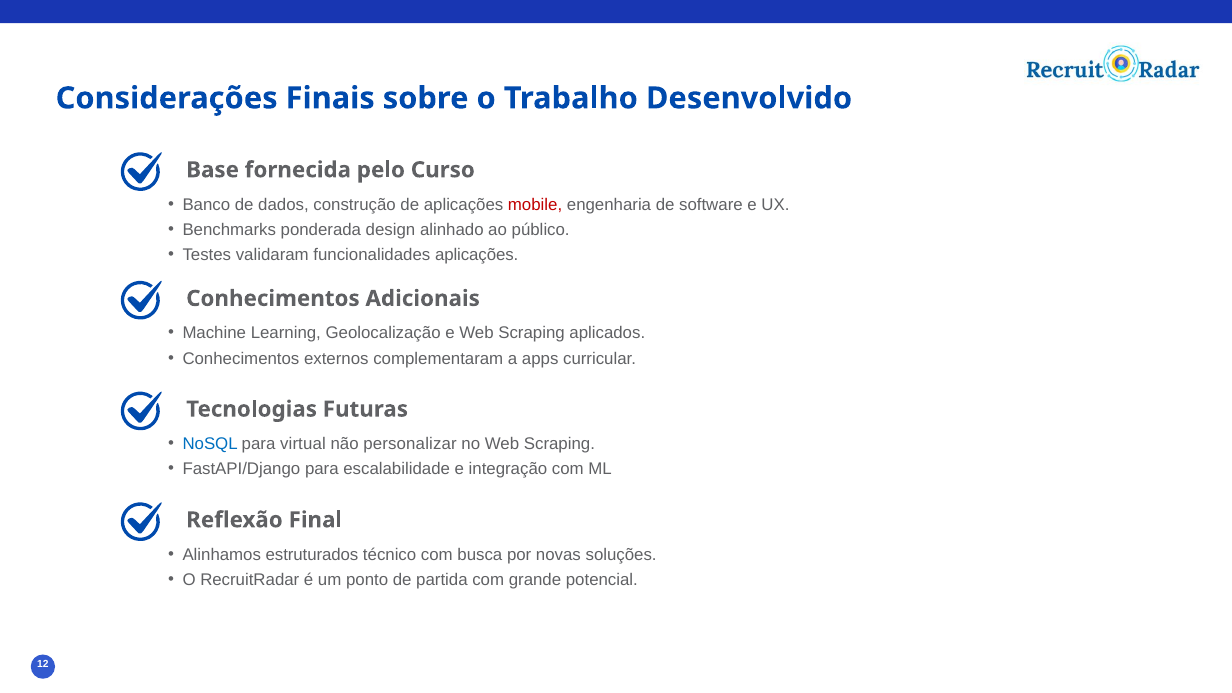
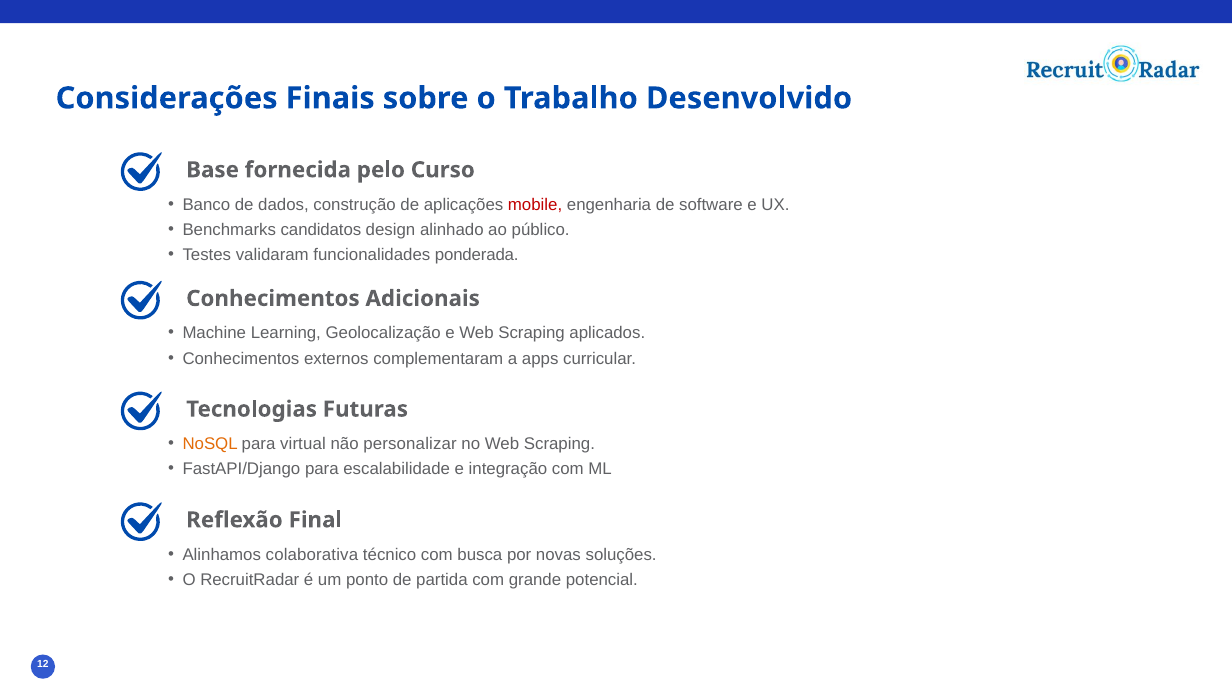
ponderada: ponderada -> candidatos (321, 230)
funcionalidades aplicações: aplicações -> ponderada (477, 255)
NoSQL colour: blue -> orange (210, 444)
estruturados: estruturados -> colaborativa (312, 555)
